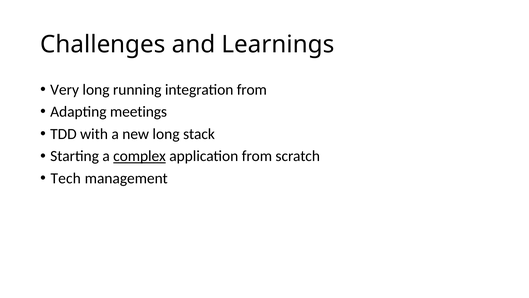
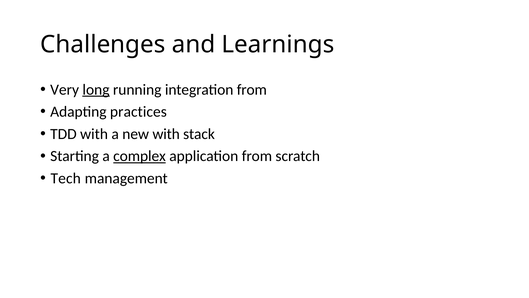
long underline: none -> present (96, 89)
meetings: meetings -> practices (138, 112)
new long: long -> with (166, 134)
